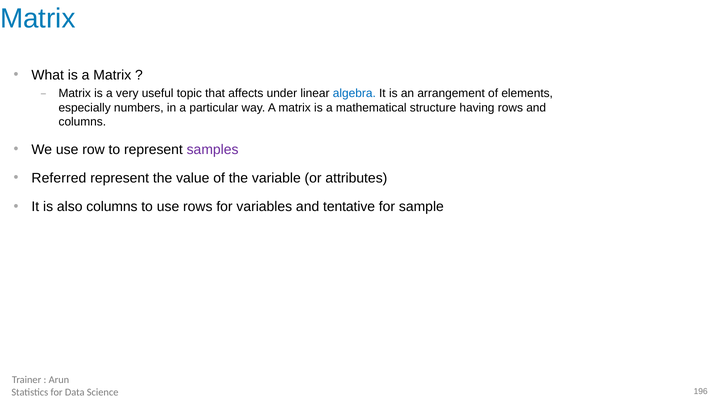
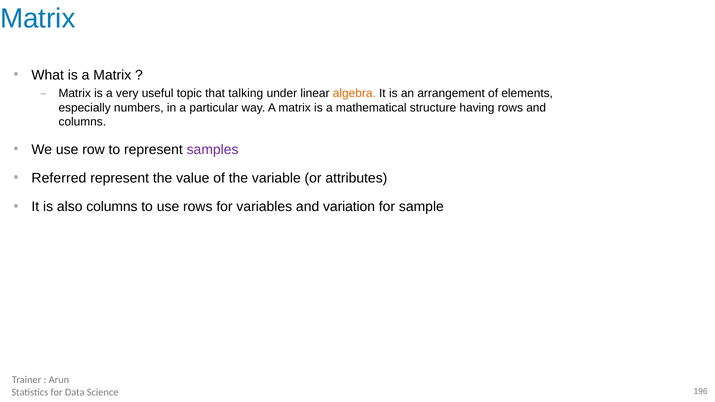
affects: affects -> talking (246, 93)
algebra colour: blue -> orange (354, 93)
tentative: tentative -> variation (349, 207)
